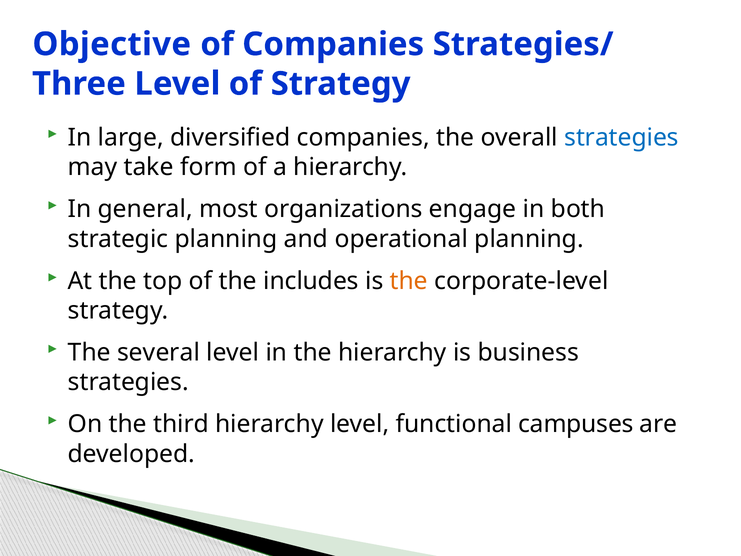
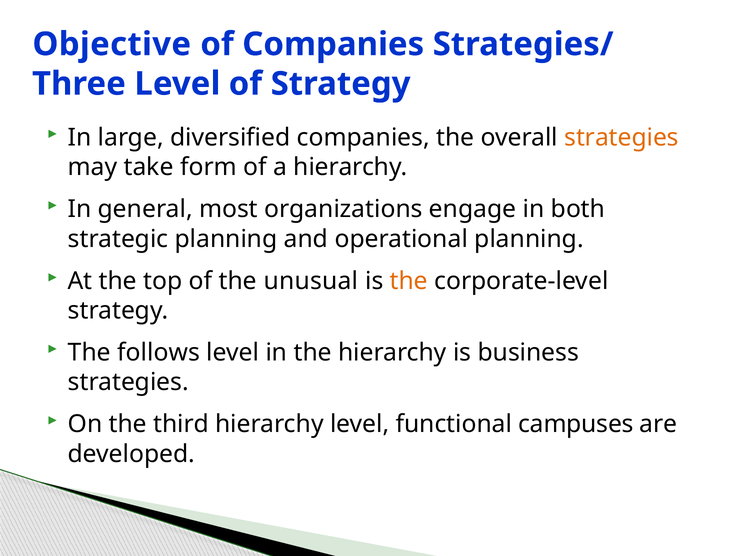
strategies colour: blue -> orange (622, 138)
includes: includes -> unusual (311, 281)
several: several -> follows (159, 352)
